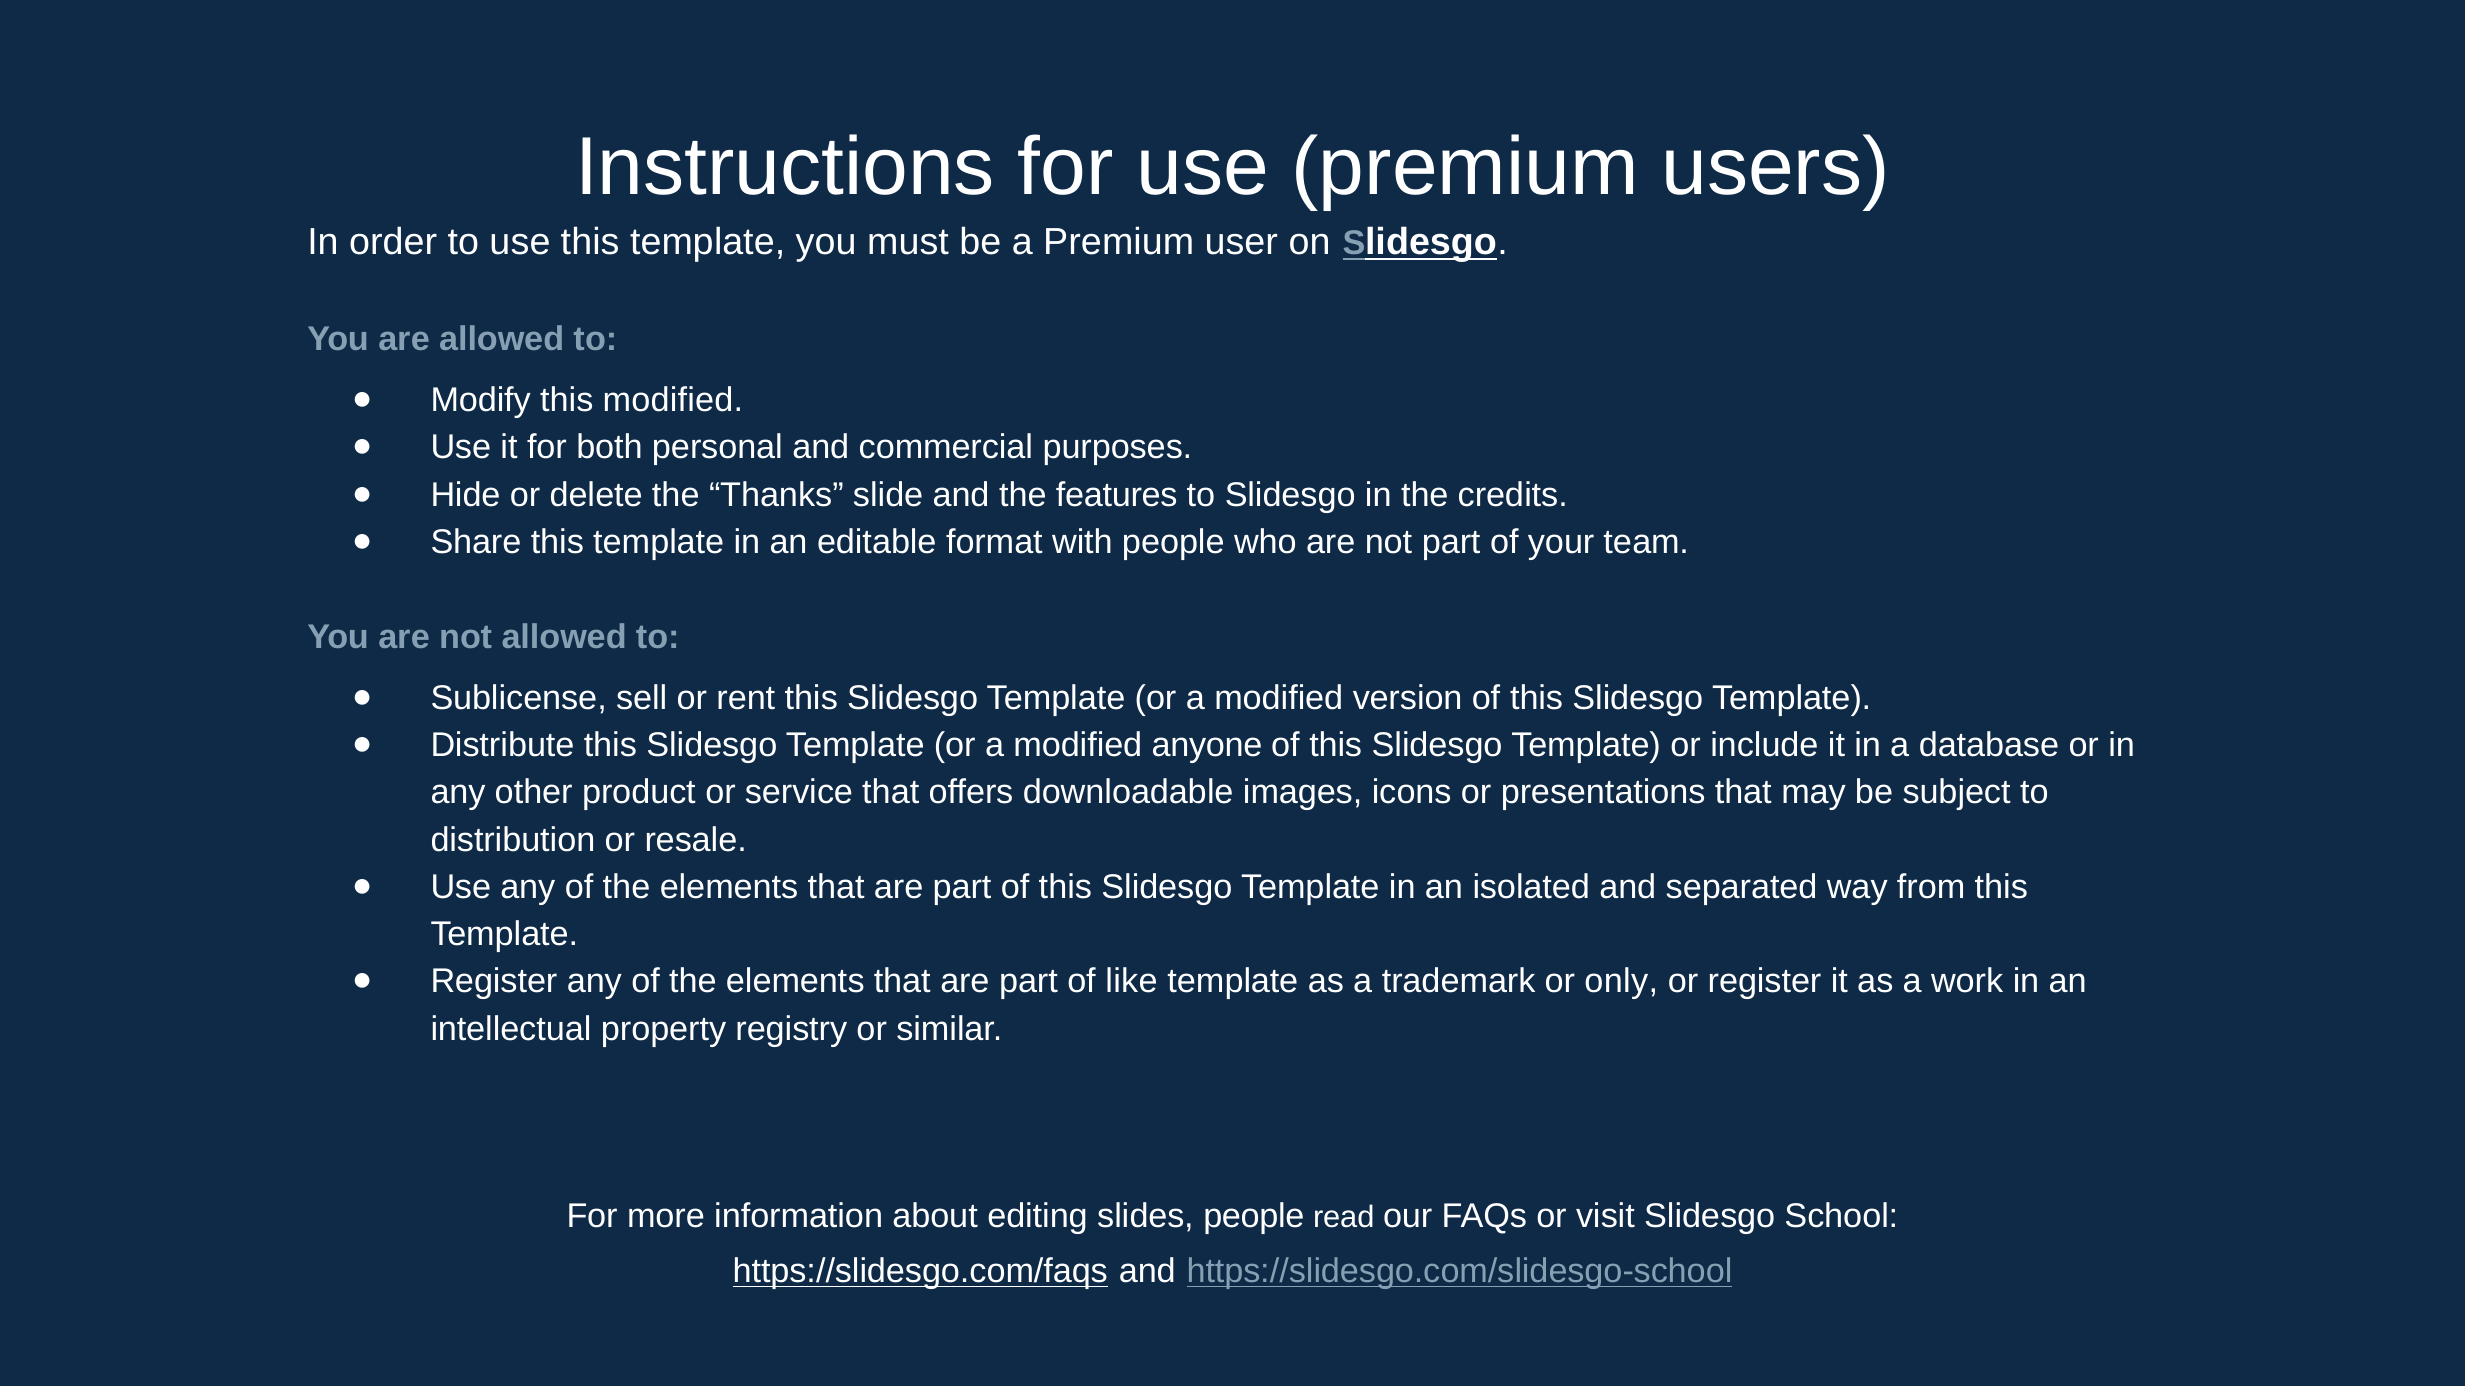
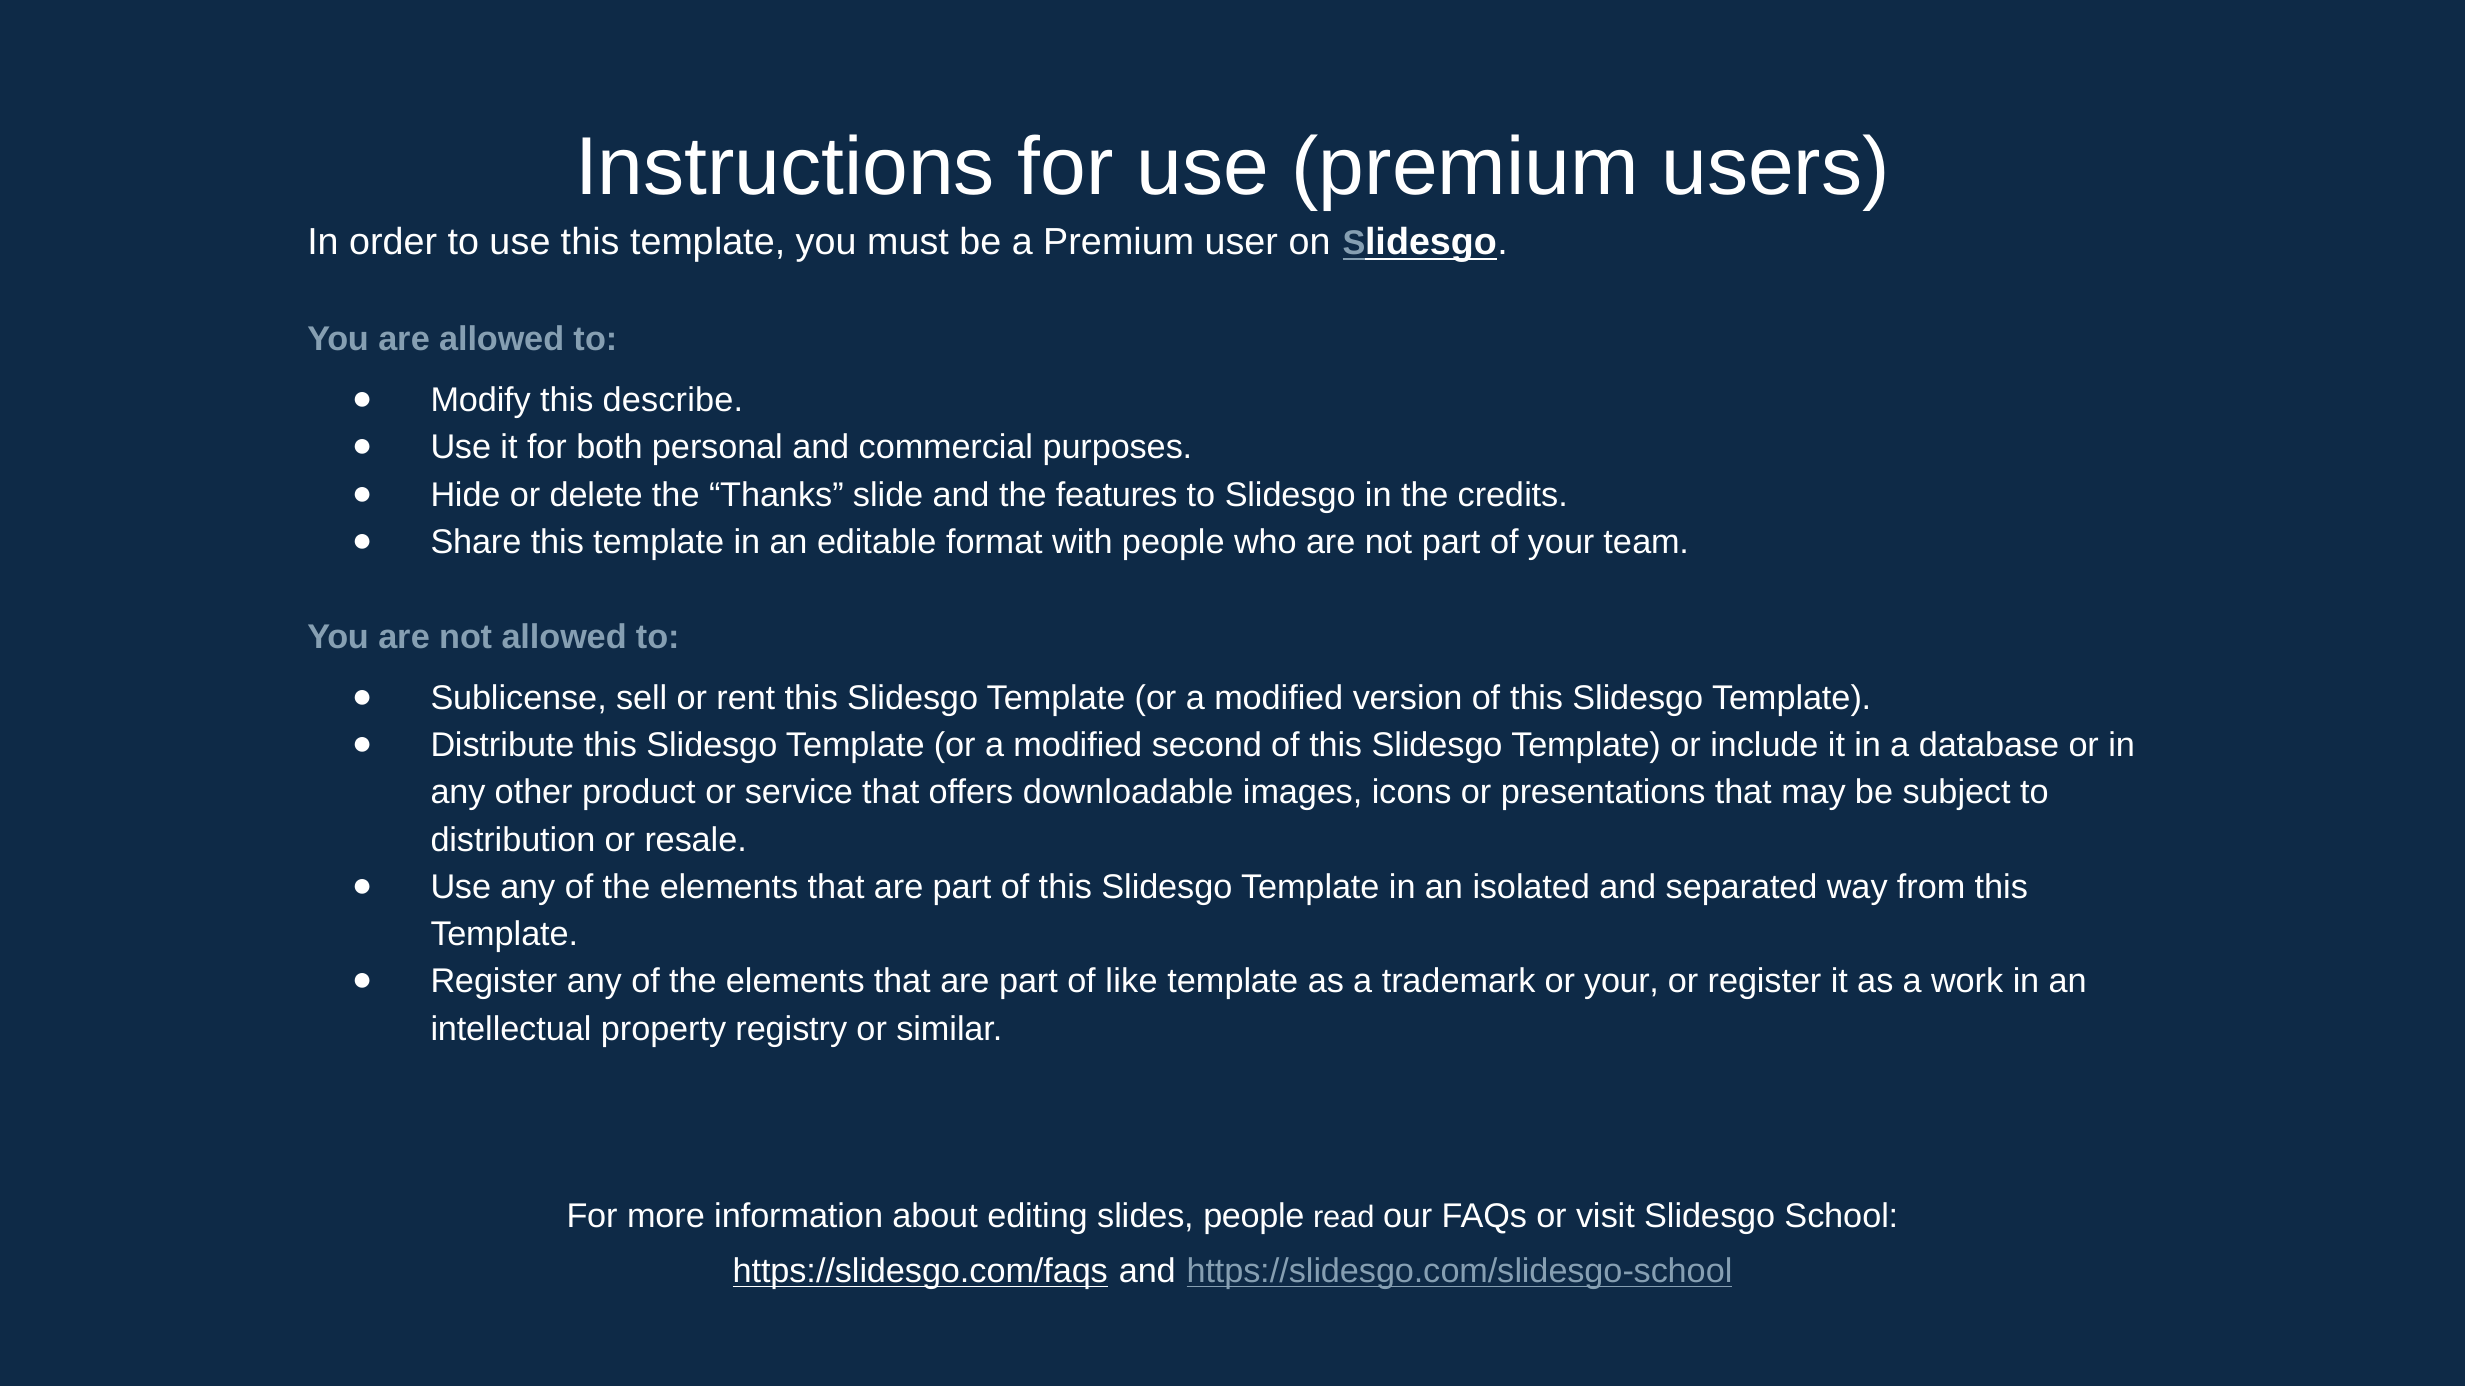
this modified: modified -> describe (673, 401)
anyone: anyone -> second (1207, 746)
or only: only -> your (1622, 982)
